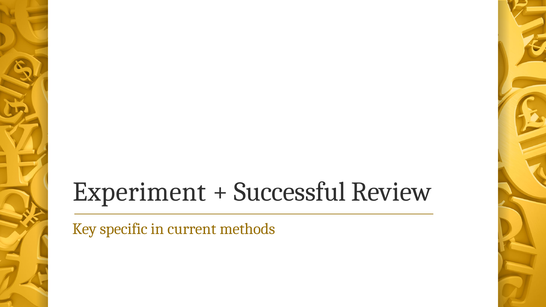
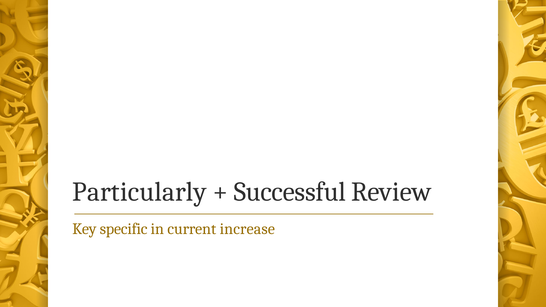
Experiment: Experiment -> Particularly (139, 192)
methods: methods -> increase (247, 229)
